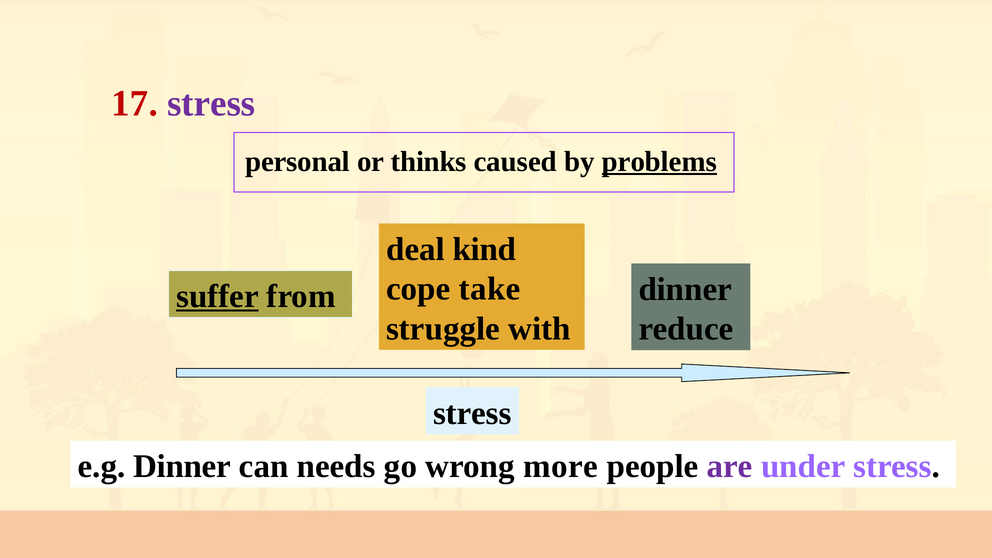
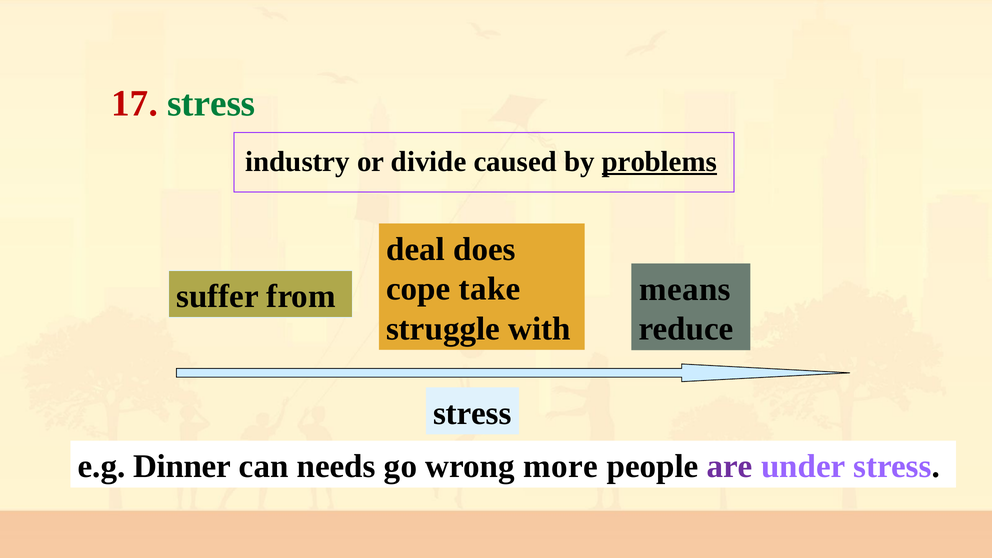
stress colour: purple -> green (211, 103)
personal: personal -> industry (297, 162)
thinks: thinks -> divide (429, 162)
kind: kind -> does (484, 249)
dinner: dinner -> means (685, 289)
suffer underline: present -> none (217, 296)
